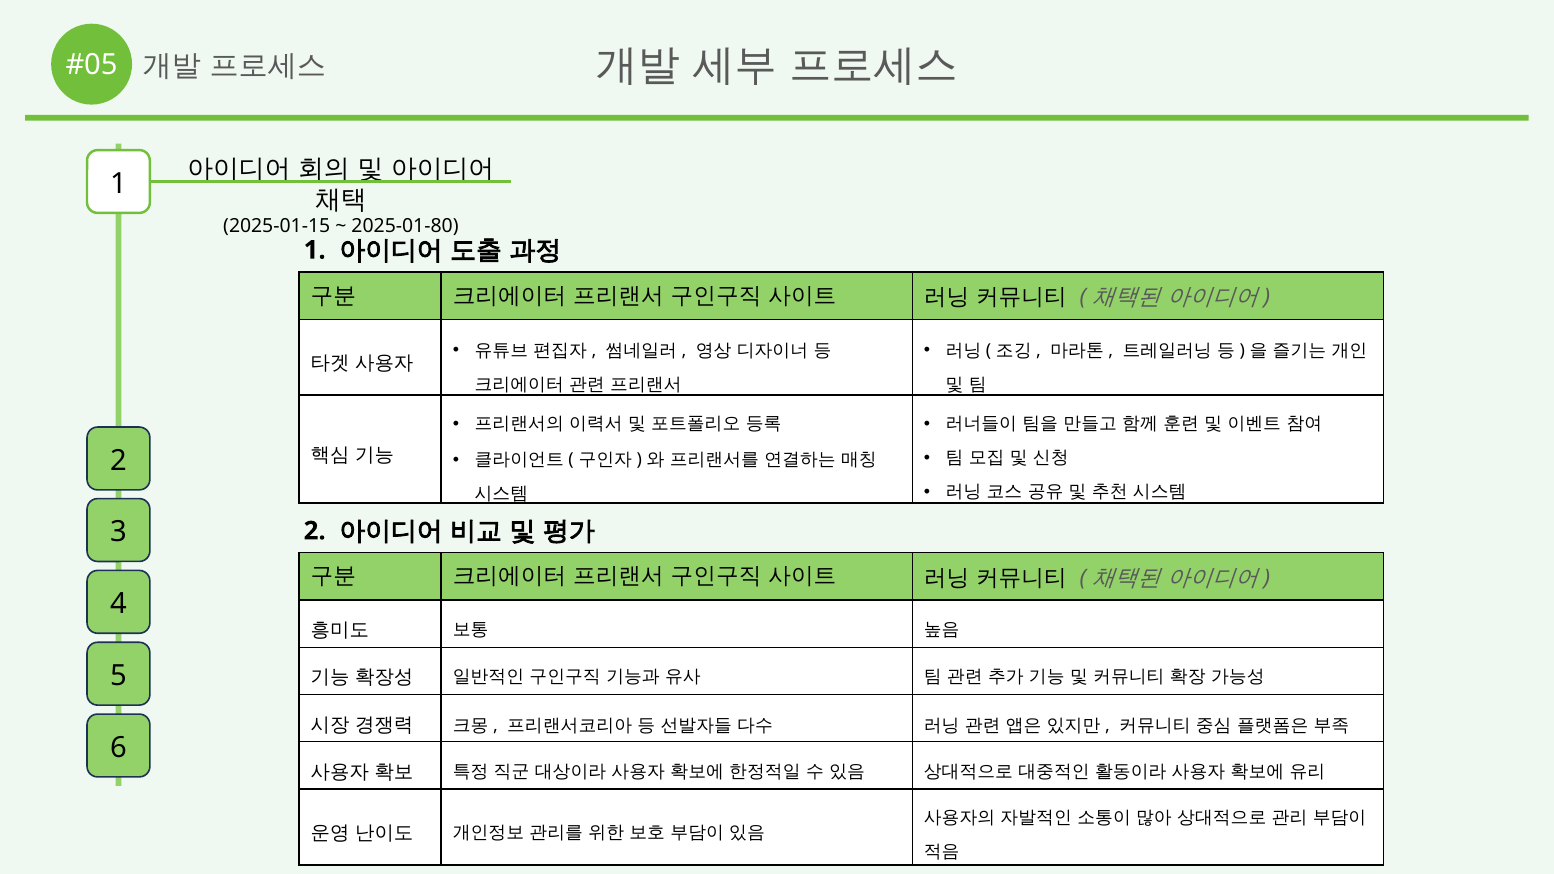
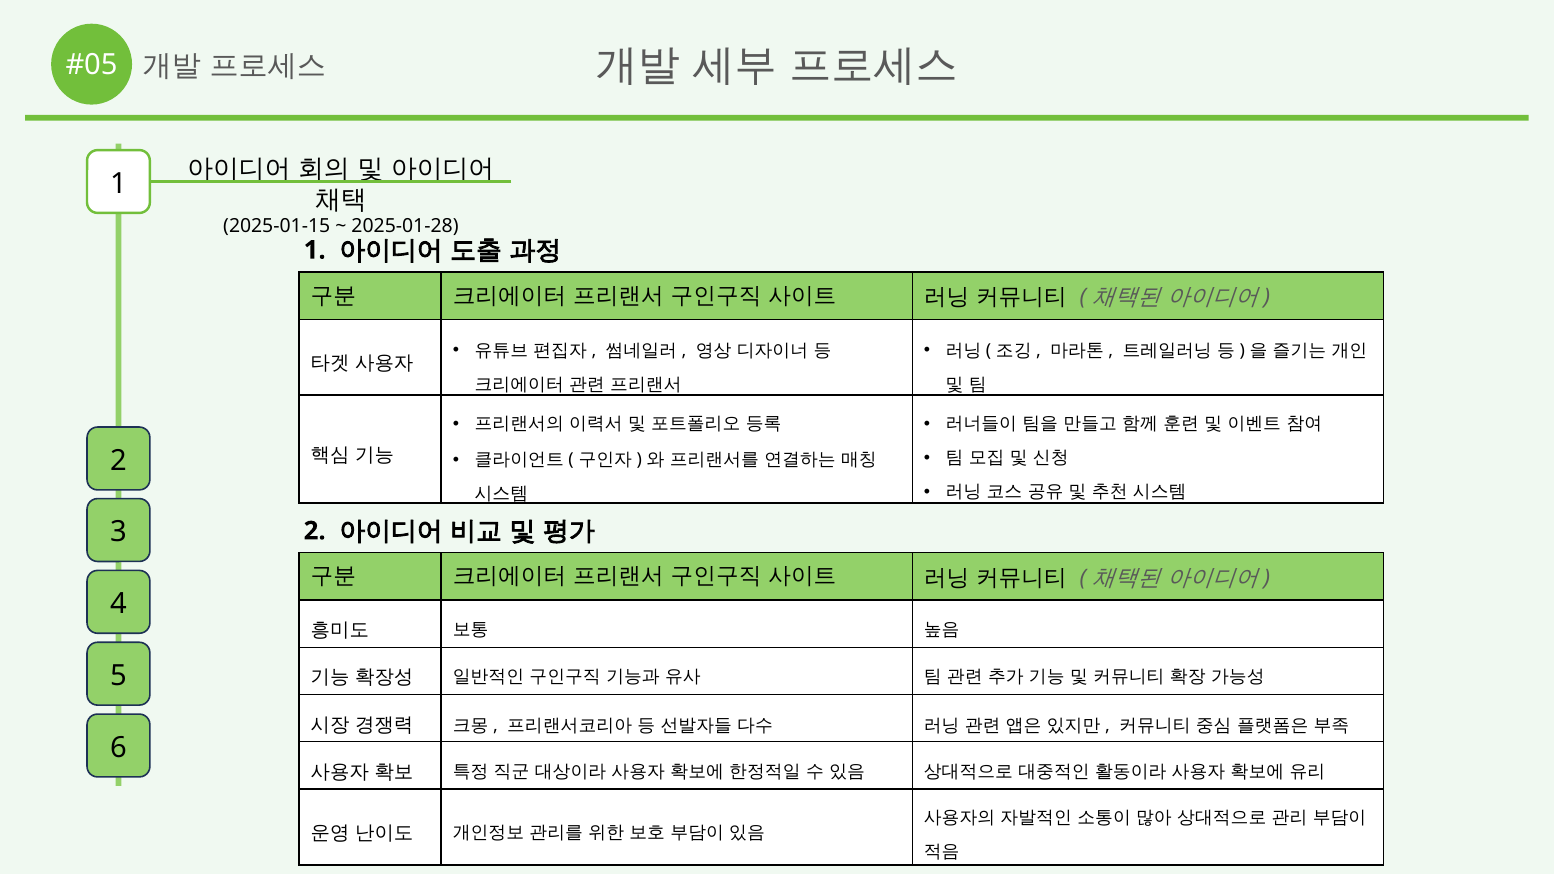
2025-01-80: 2025-01-80 -> 2025-01-28 (405, 226)
